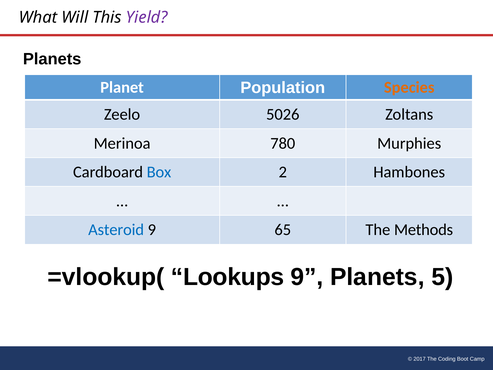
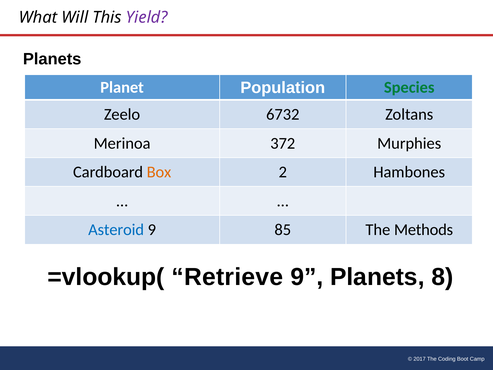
Species colour: orange -> green (409, 87)
5026: 5026 -> 6732 (283, 114)
780: 780 -> 372 (283, 143)
Box colour: blue -> orange (159, 172)
65: 65 -> 85 (283, 230)
Lookups: Lookups -> Retrieve (227, 277)
5: 5 -> 8 (442, 277)
